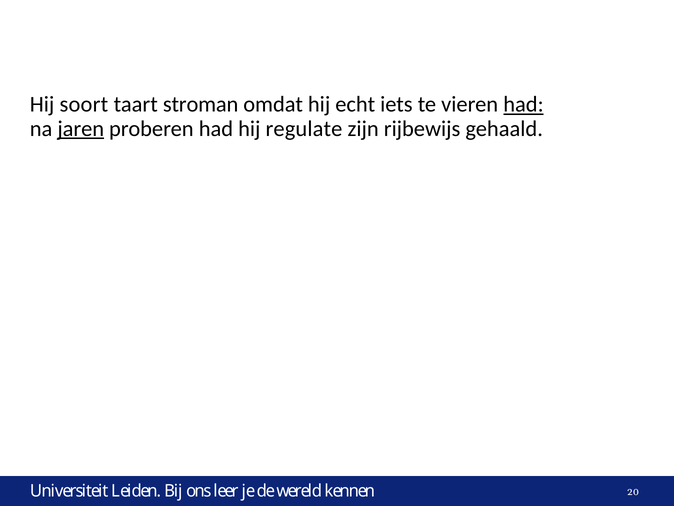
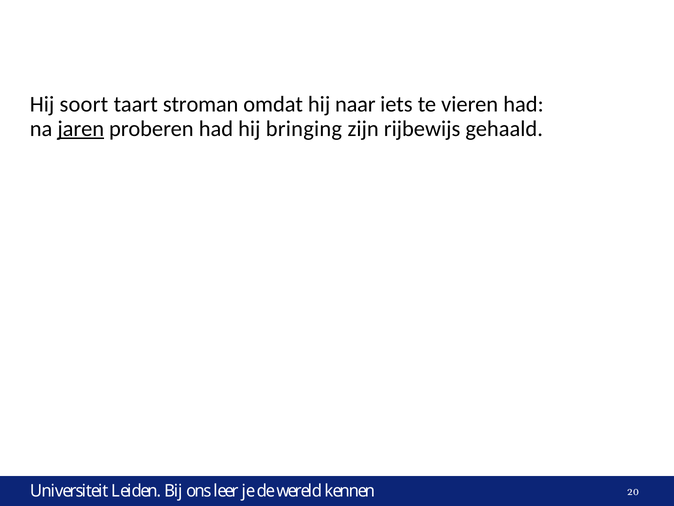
echt: echt -> naar (355, 104)
had underline: present -> none (523, 104)
regulate: regulate -> bringing (304, 129)
